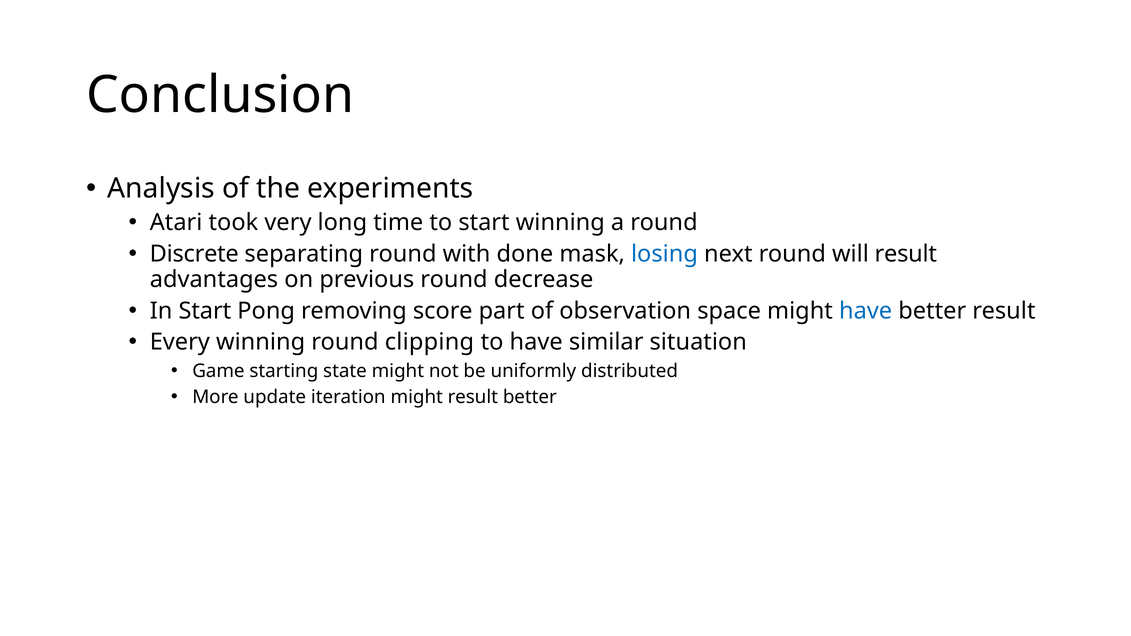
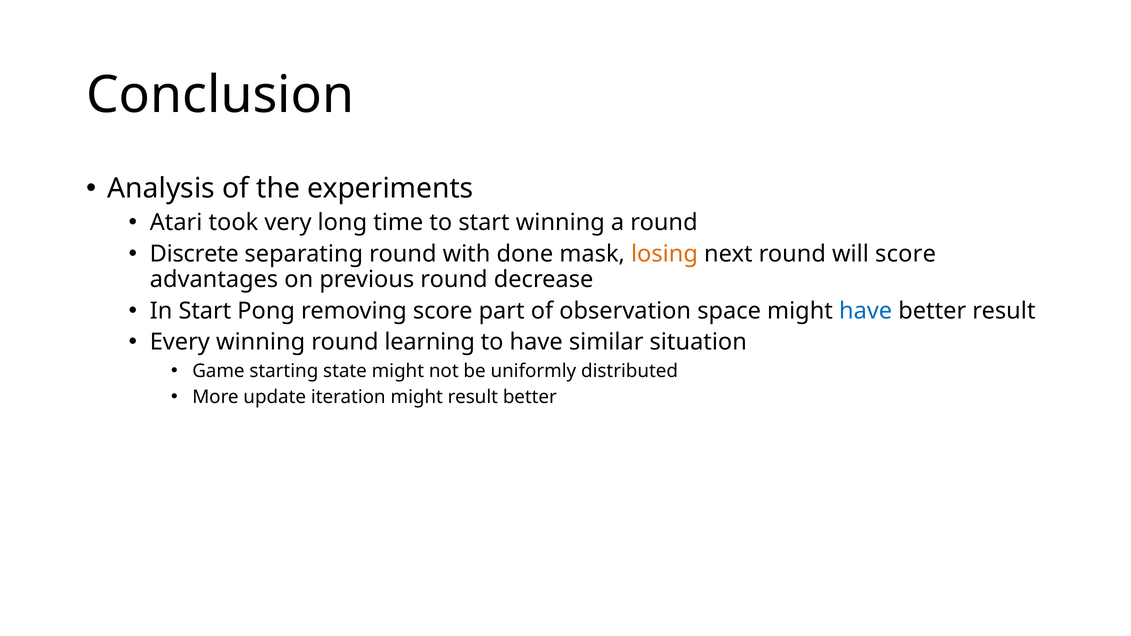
losing colour: blue -> orange (664, 254)
will result: result -> score (906, 254)
clipping: clipping -> learning (430, 342)
